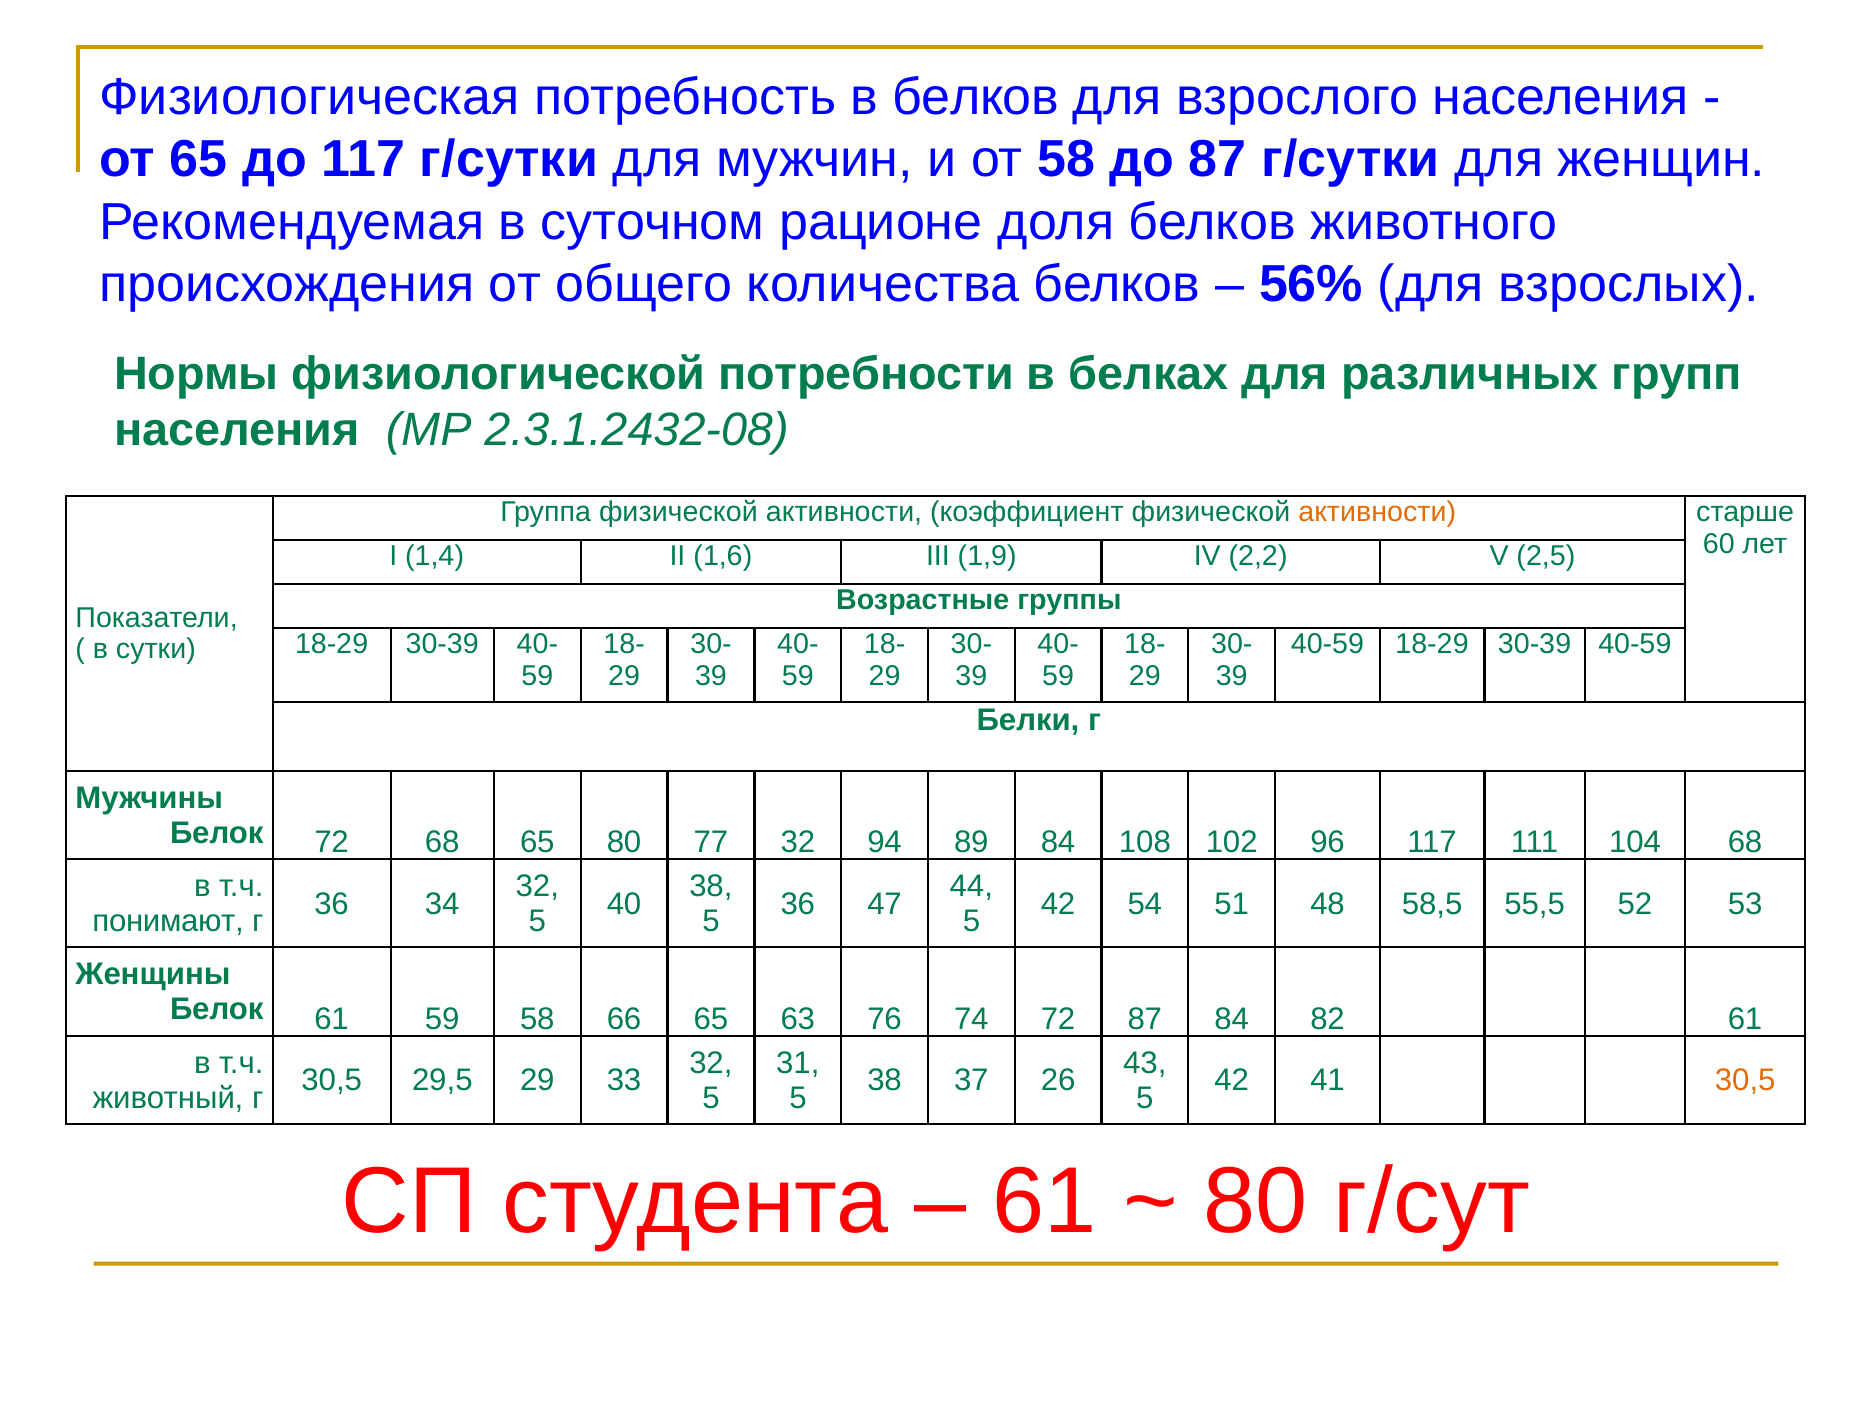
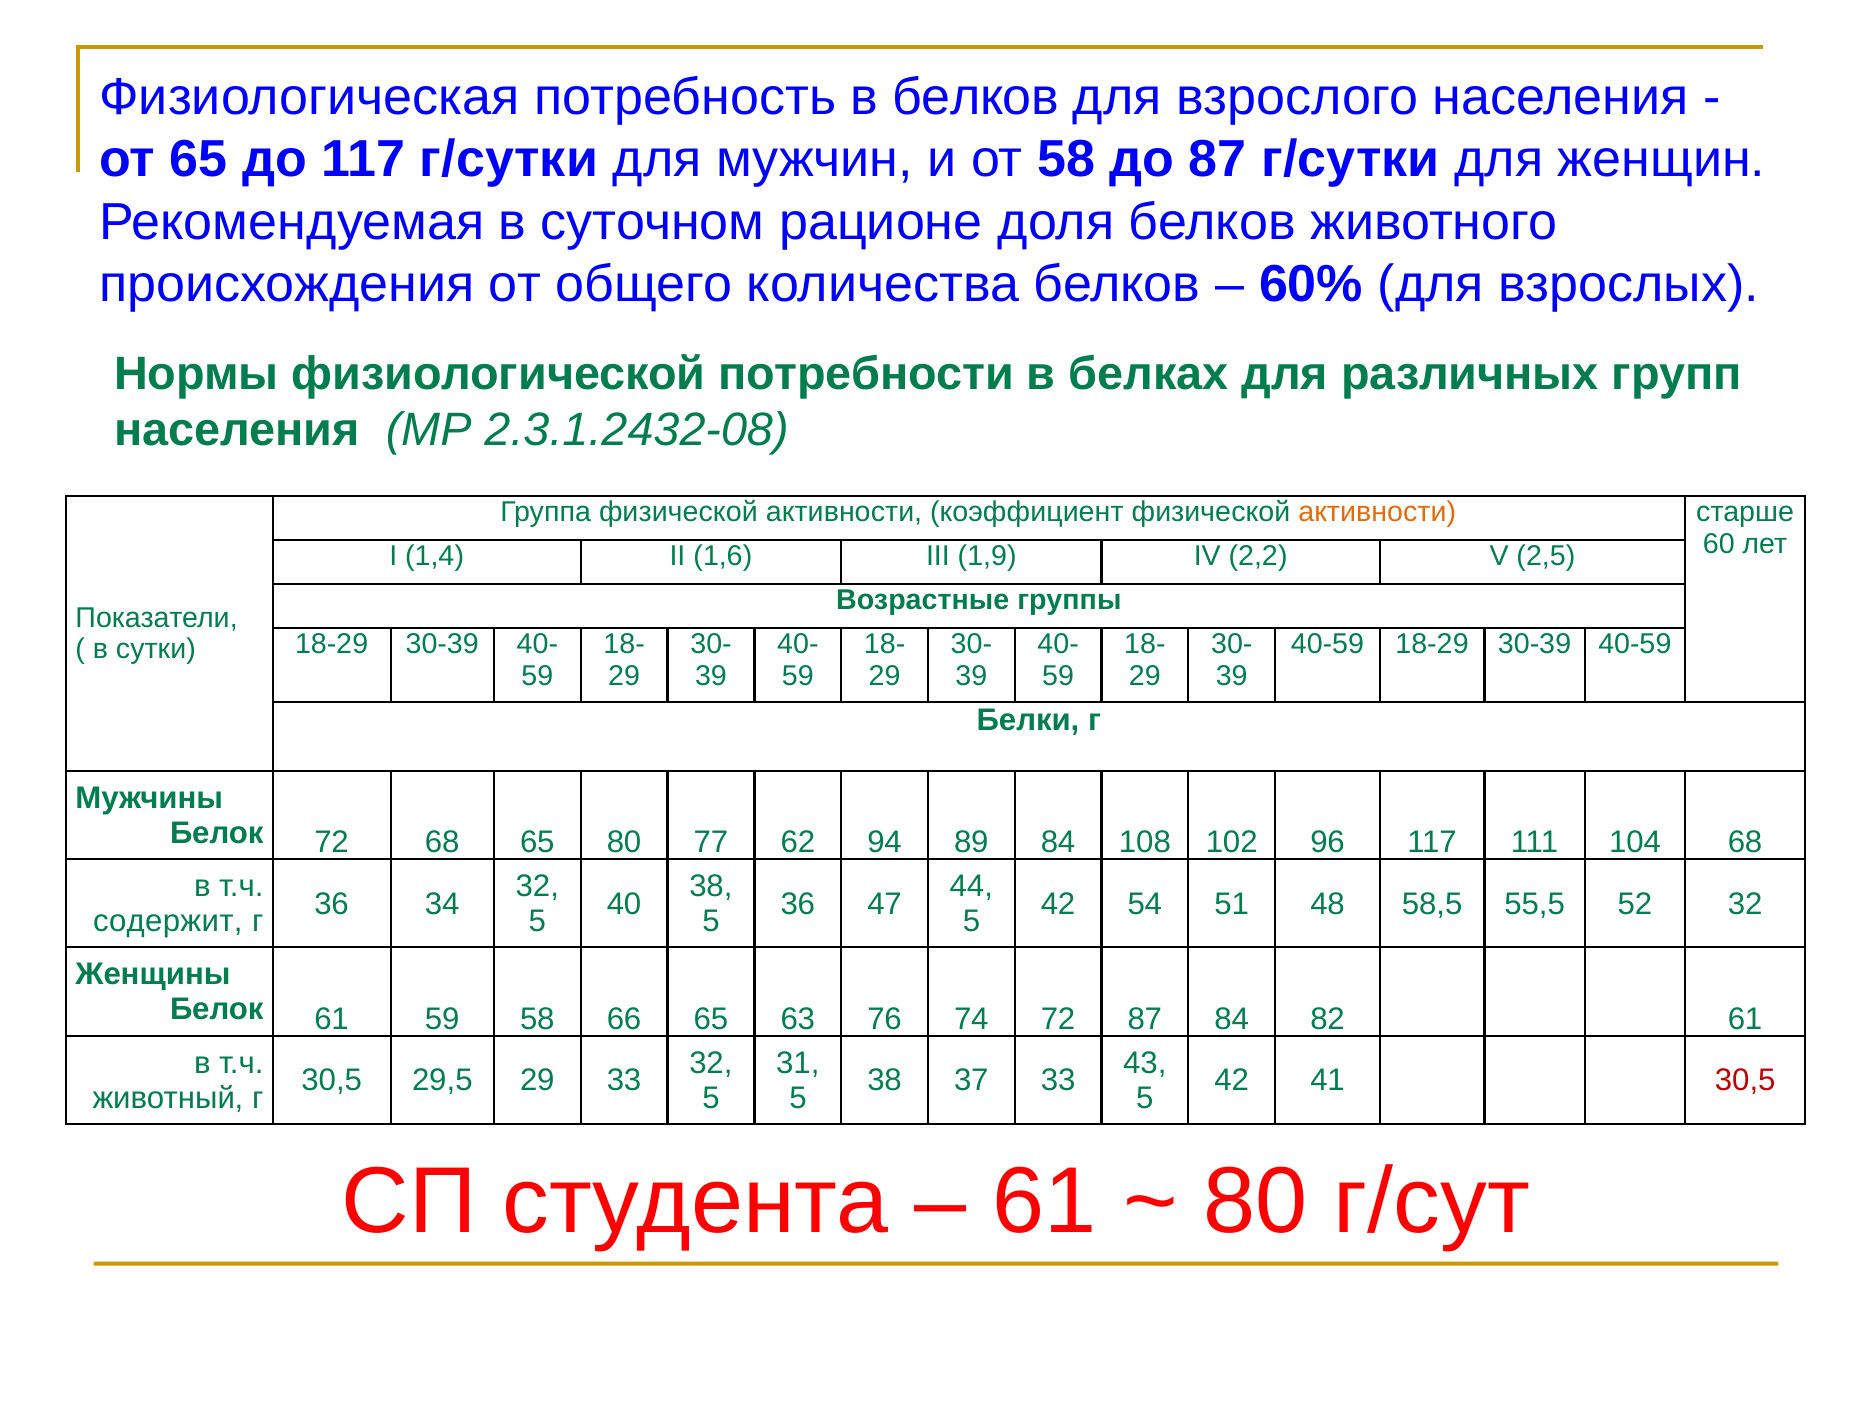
56%: 56% -> 60% (1311, 285)
77 32: 32 -> 62 (798, 842)
52 53: 53 -> 32 (1745, 904)
понимают: понимают -> содержит (168, 921)
37 26: 26 -> 33 (1058, 1080)
30,5 colour: orange -> red (1745, 1080)
